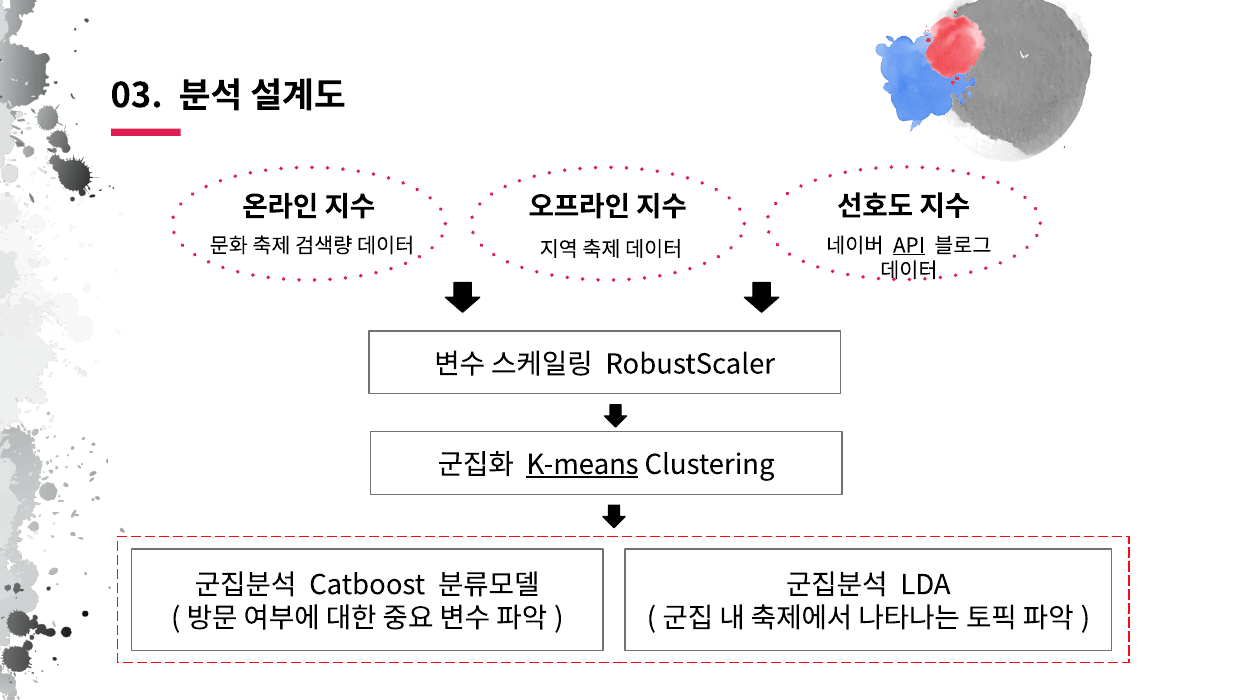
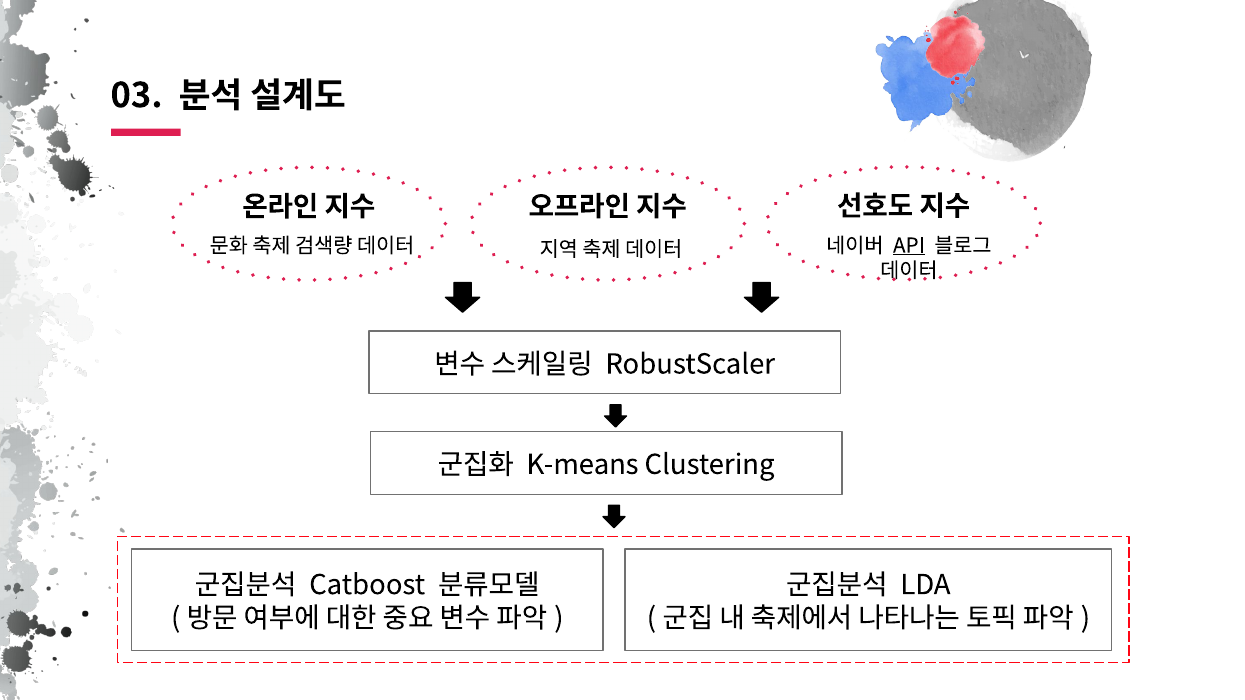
K-means underline: present -> none (582, 465)
